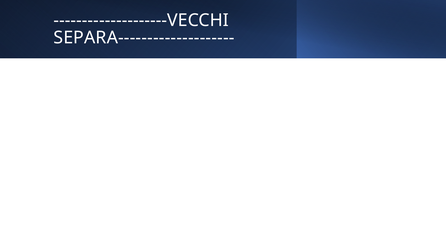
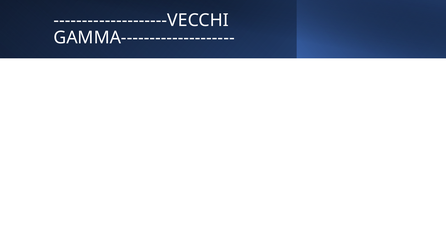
SEPARA--------------------: SEPARA-------------------- -> GAMMA-------------------- (144, 38)
